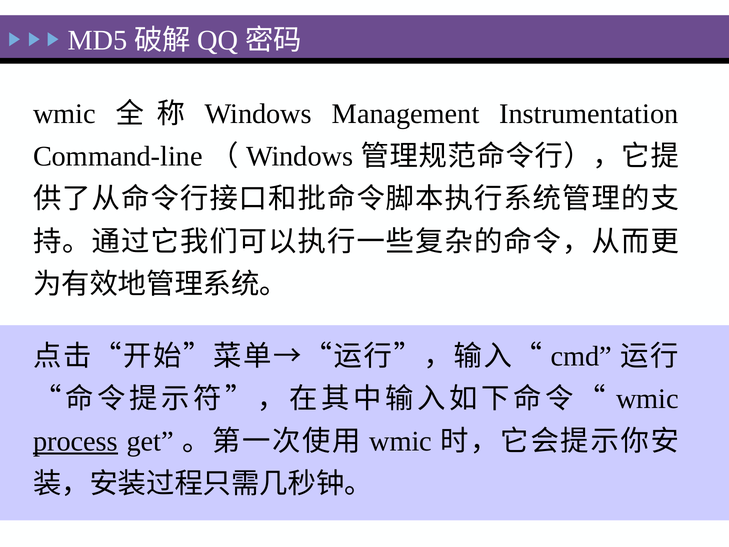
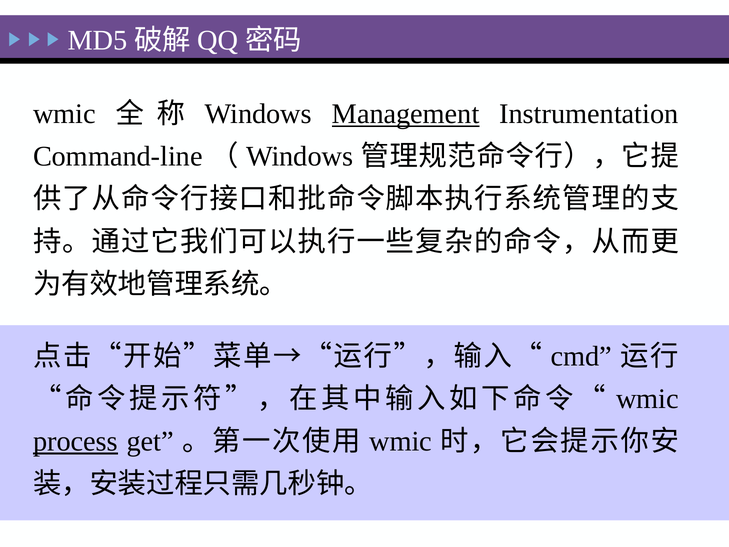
Management underline: none -> present (406, 114)
